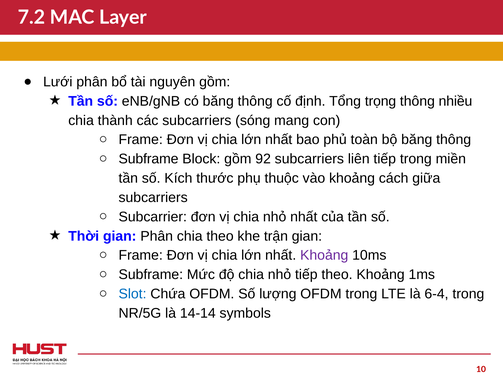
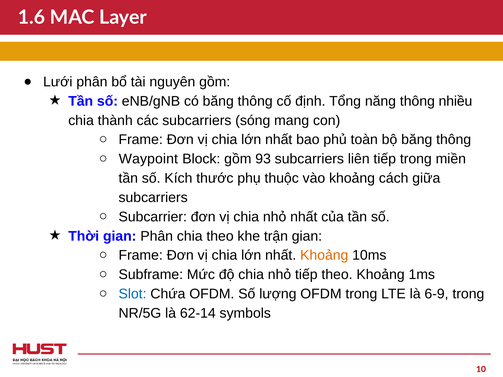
7.2: 7.2 -> 1.6 (32, 17)
trọng: trọng -> năng (380, 101)
Subframe: Subframe -> Waypoint (148, 159)
92: 92 -> 93 (263, 159)
Khoảng colour: purple -> orange (324, 256)
6-4: 6-4 -> 6-9 (436, 294)
14-14: 14-14 -> 62-14 (198, 313)
